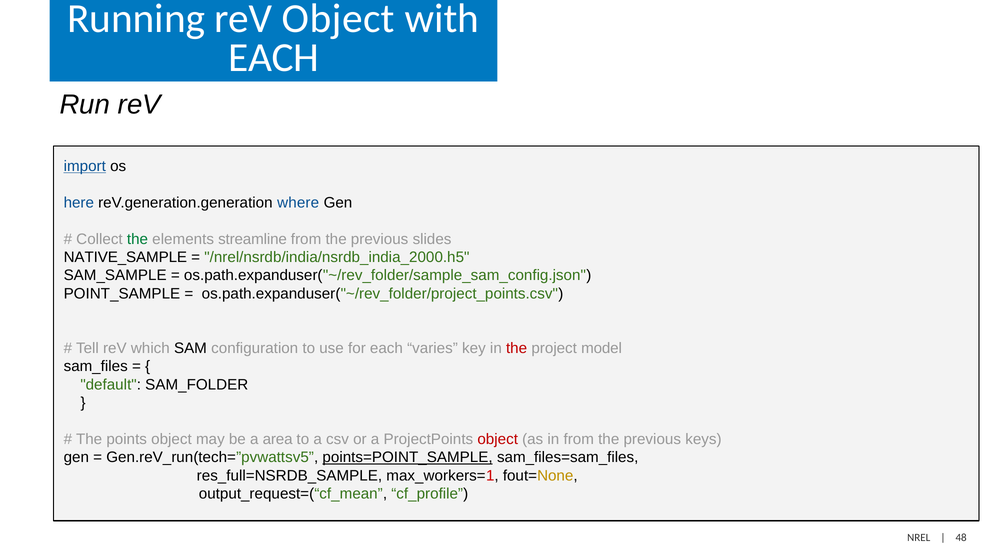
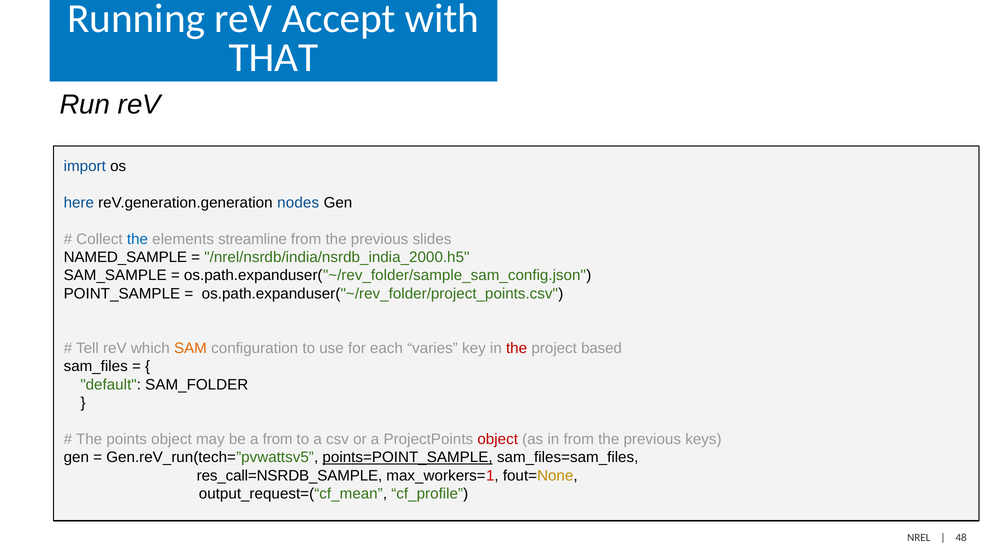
reV Object: Object -> Accept (339, 19)
EACH: EACH -> THAT (274, 57)
import underline: present -> none (85, 166)
where: where -> nodes (298, 203)
the colour: green -> blue (137, 239)
NATIVE_SAMPLE: NATIVE_SAMPLE -> NAMED_SAMPLE (125, 257)
SAM colour: black -> orange (190, 349)
model: model -> based (602, 349)
a area: area -> from (278, 440)
res_full=NSRDB_SAMPLE: res_full=NSRDB_SAMPLE -> res_call=NSRDB_SAMPLE (289, 476)
